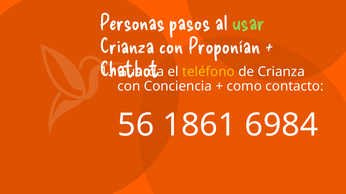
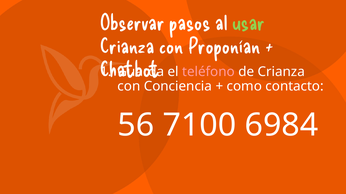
Personas: Personas -> Observar (132, 23)
teléfono colour: yellow -> pink (208, 72)
1861: 1861 -> 7100 (199, 126)
